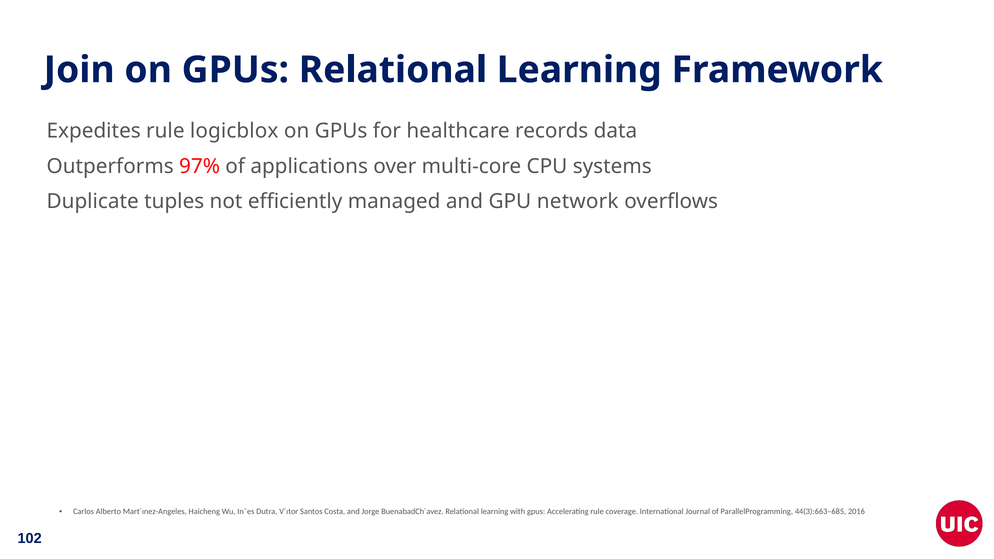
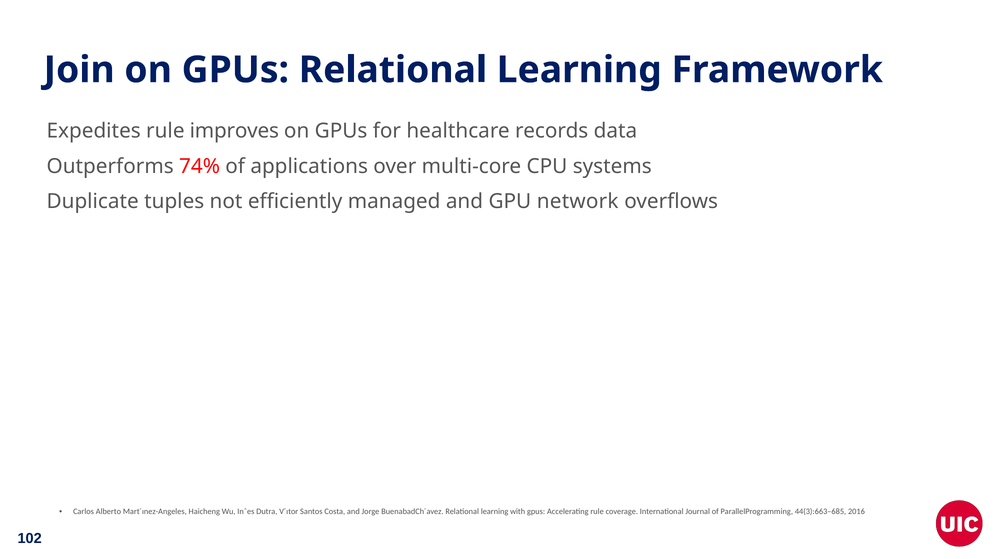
logicblox: logicblox -> improves (234, 131)
97%: 97% -> 74% (200, 166)
